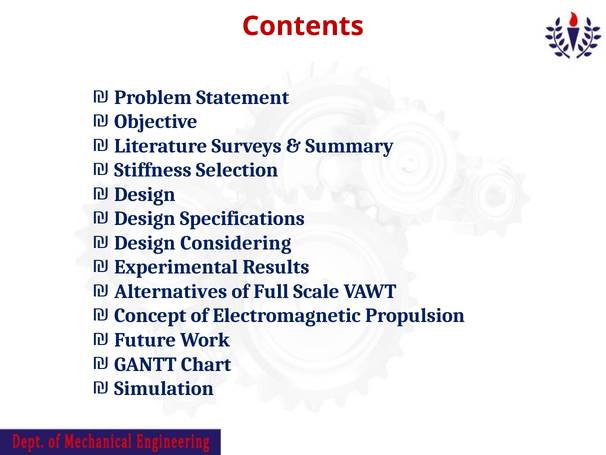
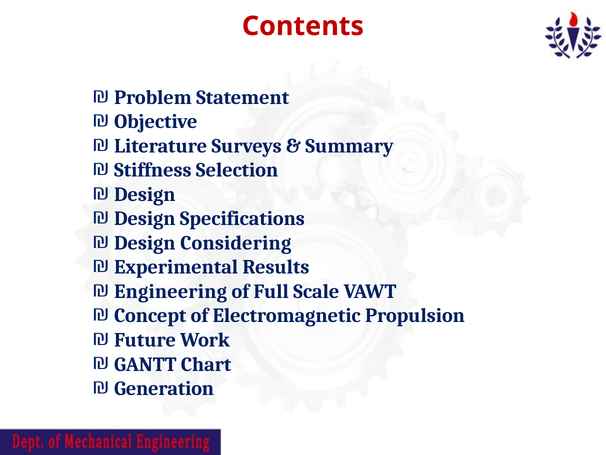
Alternatives: Alternatives -> Engineering (171, 291)
Simulation: Simulation -> Generation (164, 388)
